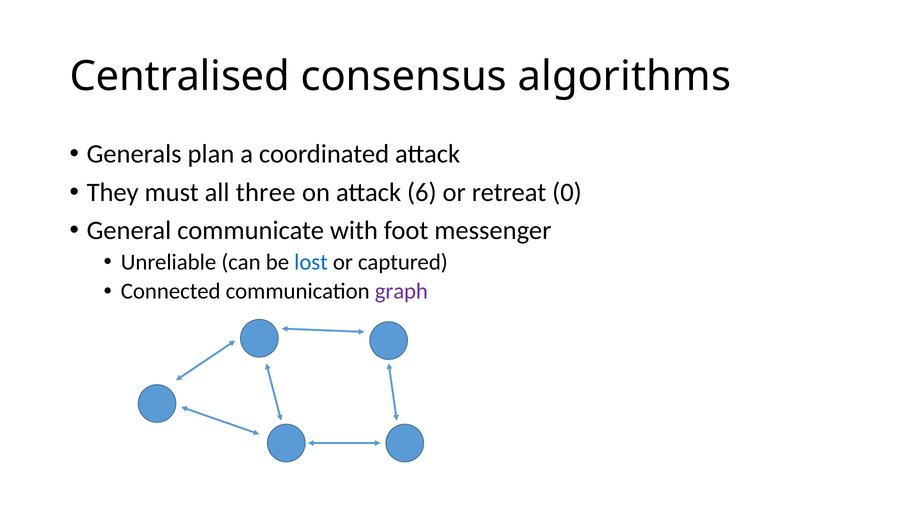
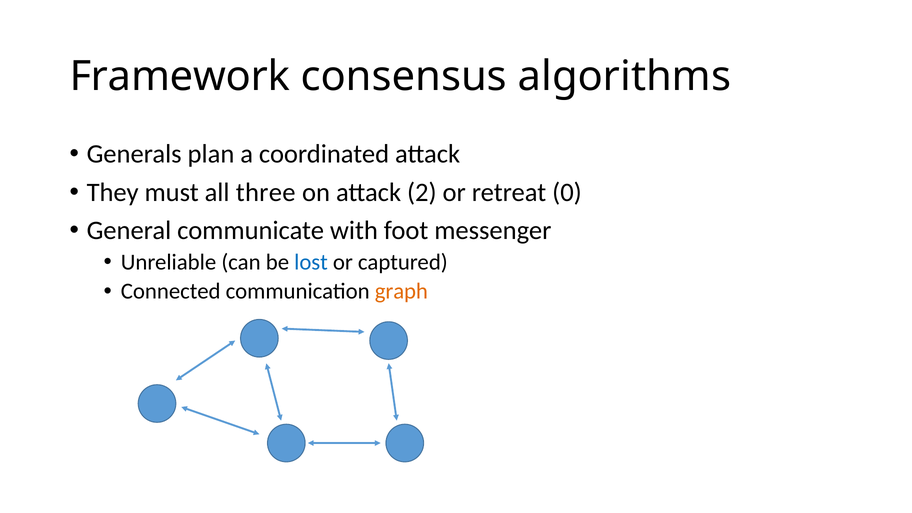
Centralised: Centralised -> Framework (180, 77)
6: 6 -> 2 (422, 192)
graph colour: purple -> orange (401, 291)
